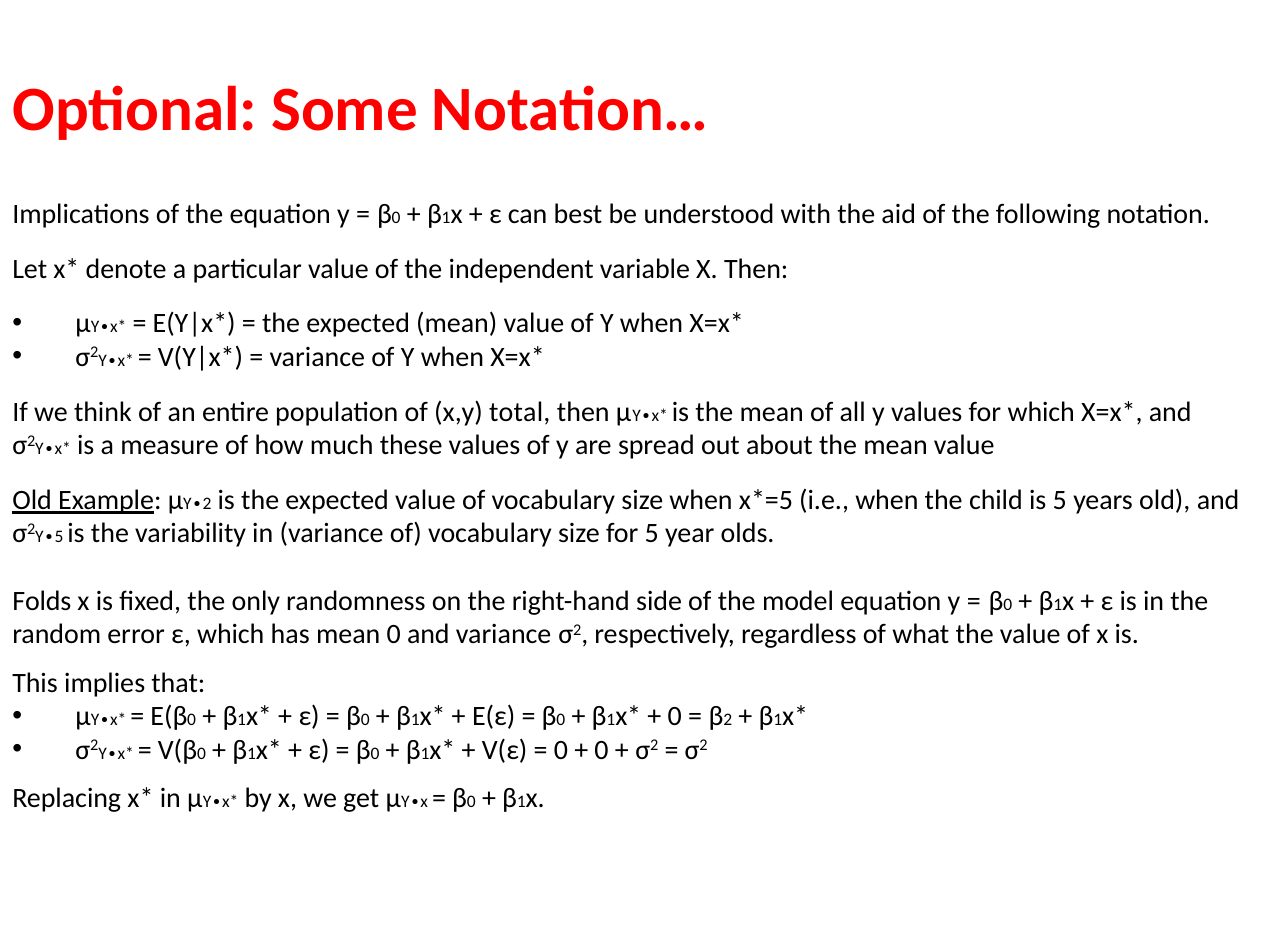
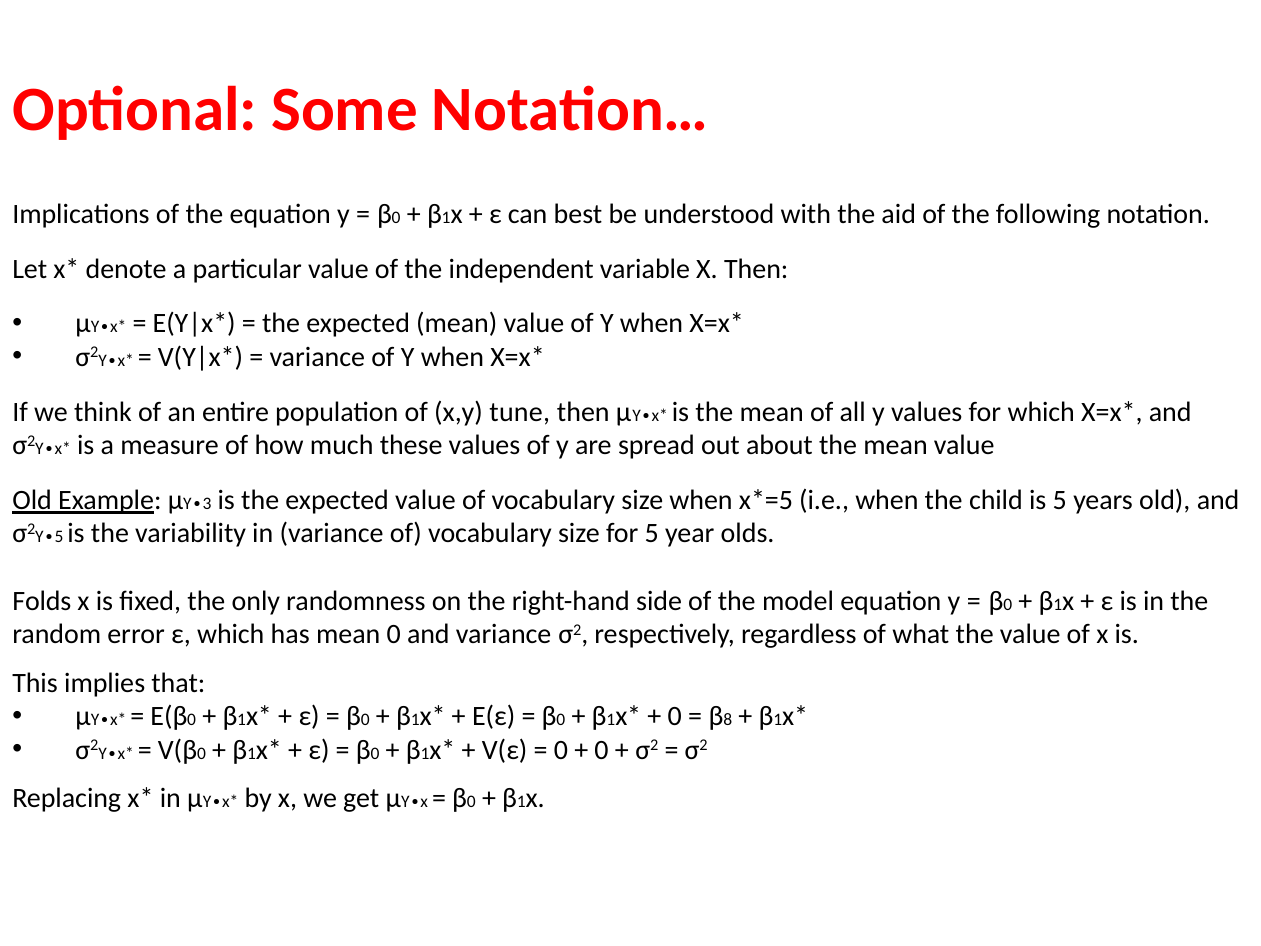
total: total -> tune (520, 412)
Y 2: 2 -> 3 (207, 503)
2: 2 -> 8 (728, 720)
